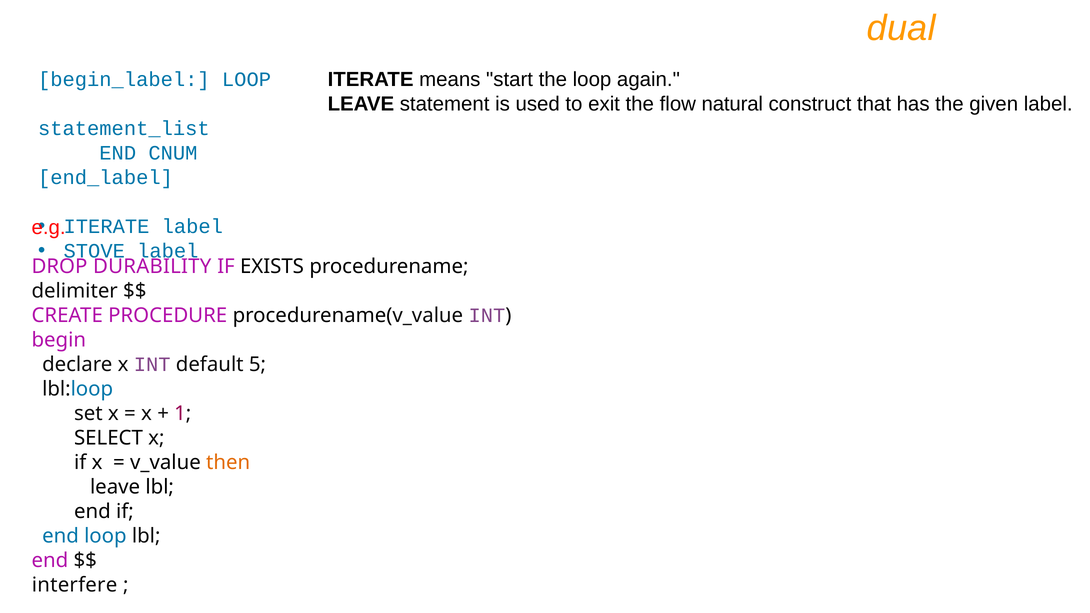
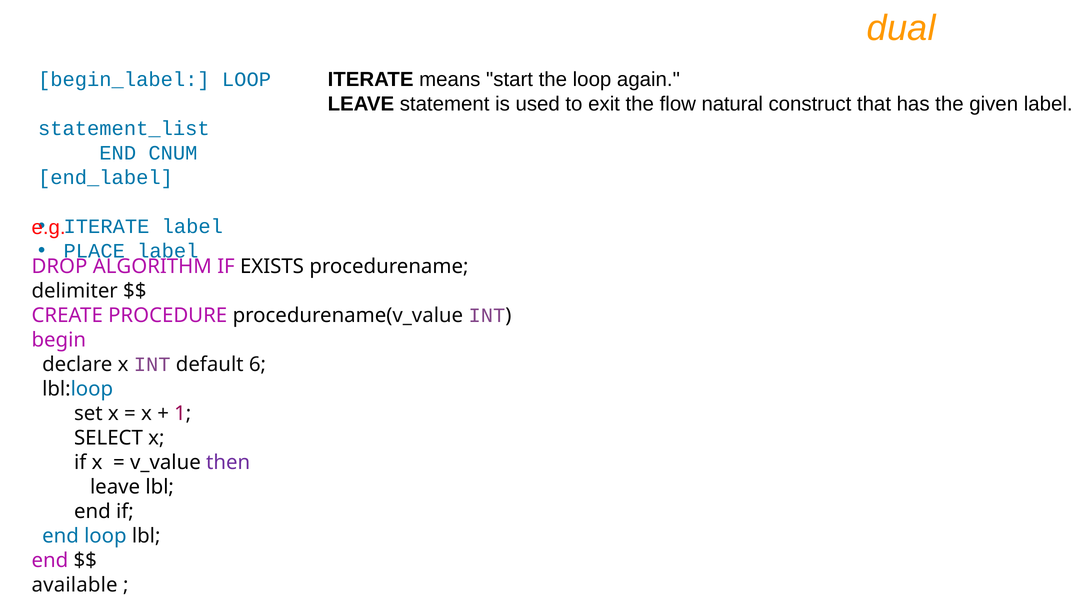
STOVE: STOVE -> PLACE (94, 251)
DURABILITY: DURABILITY -> ALGORITHM (152, 266)
5: 5 -> 6 (258, 364)
then colour: orange -> purple (228, 463)
interfere: interfere -> available (75, 585)
